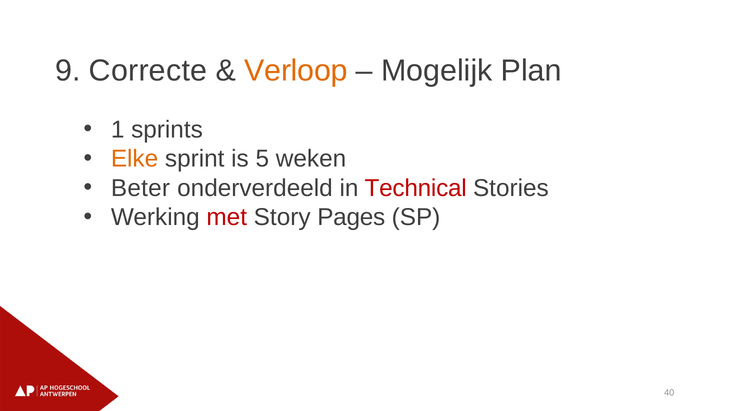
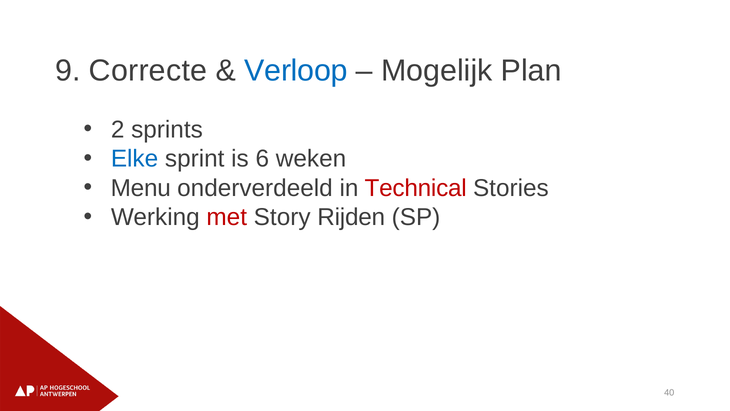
Verloop colour: orange -> blue (296, 70)
1: 1 -> 2 (118, 129)
Elke colour: orange -> blue (135, 159)
5: 5 -> 6 (262, 159)
Beter: Beter -> Menu (141, 188)
Pages: Pages -> Rijden (351, 217)
